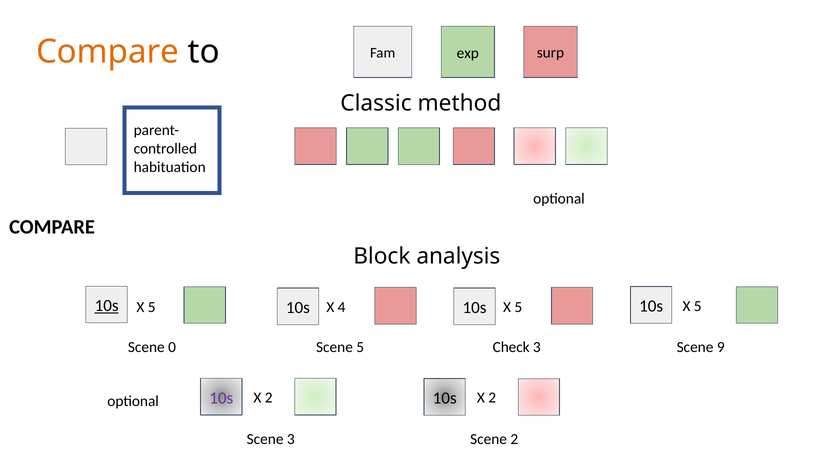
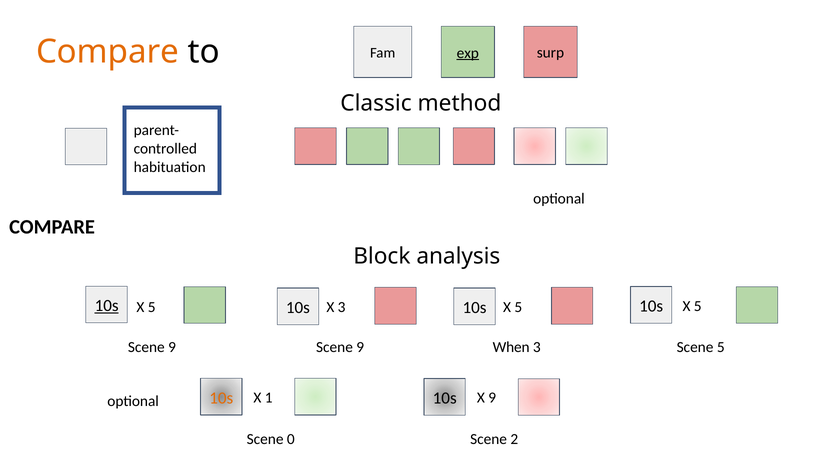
exp underline: none -> present (468, 53)
X 4: 4 -> 3 (342, 307)
0: 0 -> 9 (172, 347)
5: 5 -> 9 (360, 347)
Check: Check -> When (511, 347)
Scene 9: 9 -> 5 (721, 347)
10s colour: purple -> orange (221, 398)
2: 2 -> 1 (269, 398)
2: 2 -> 9 (492, 398)
Scene 3: 3 -> 0 (291, 439)
